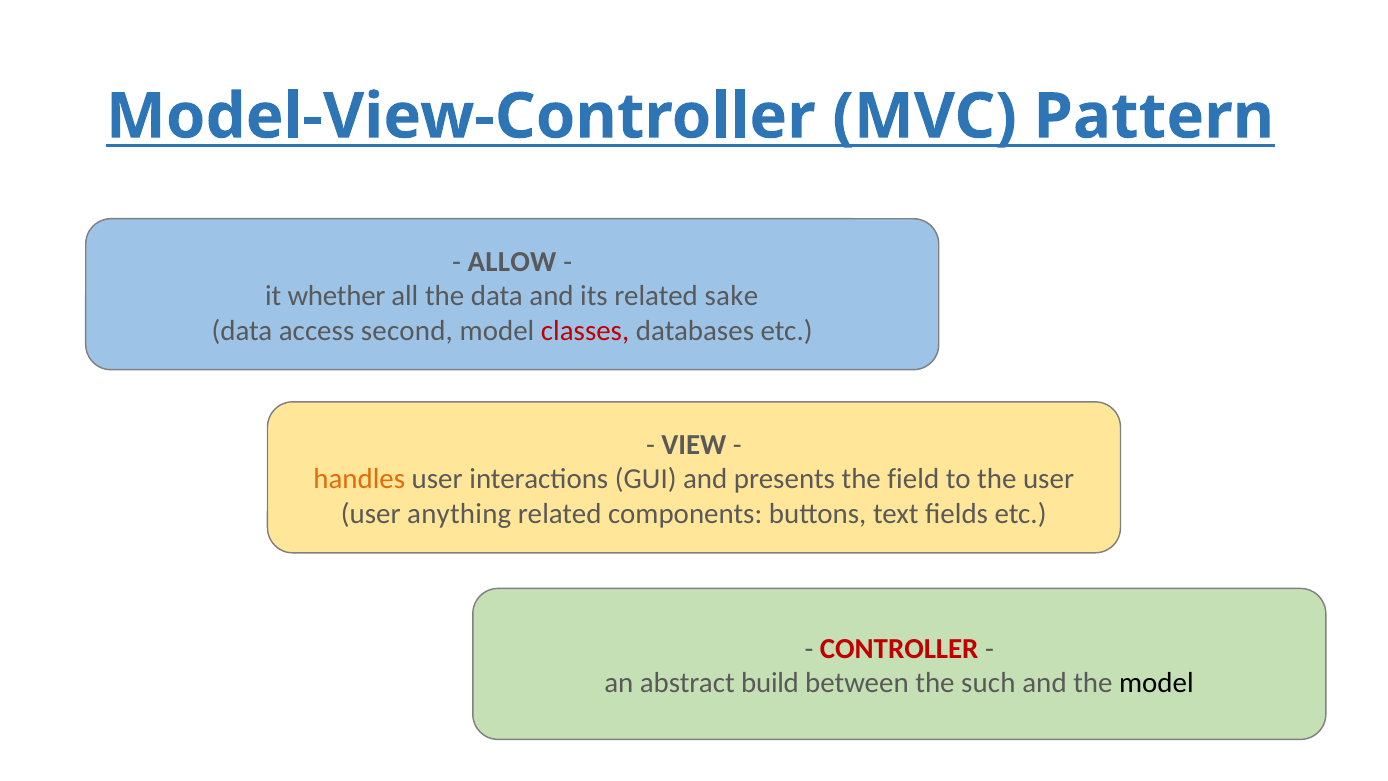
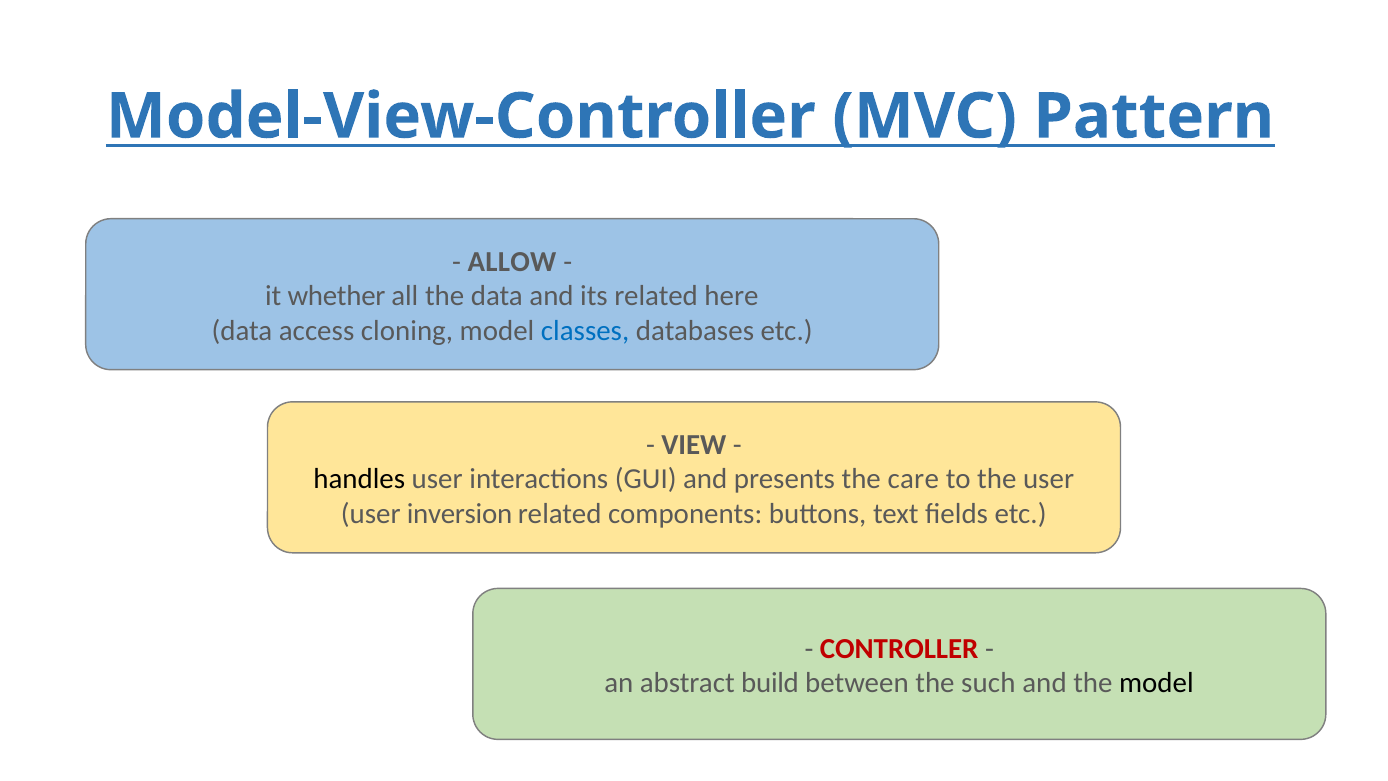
sake: sake -> here (731, 296)
second: second -> cloning (407, 331)
classes colour: red -> blue (585, 331)
handles colour: orange -> black (359, 479)
field: field -> care (913, 479)
anything: anything -> inversion (460, 514)
